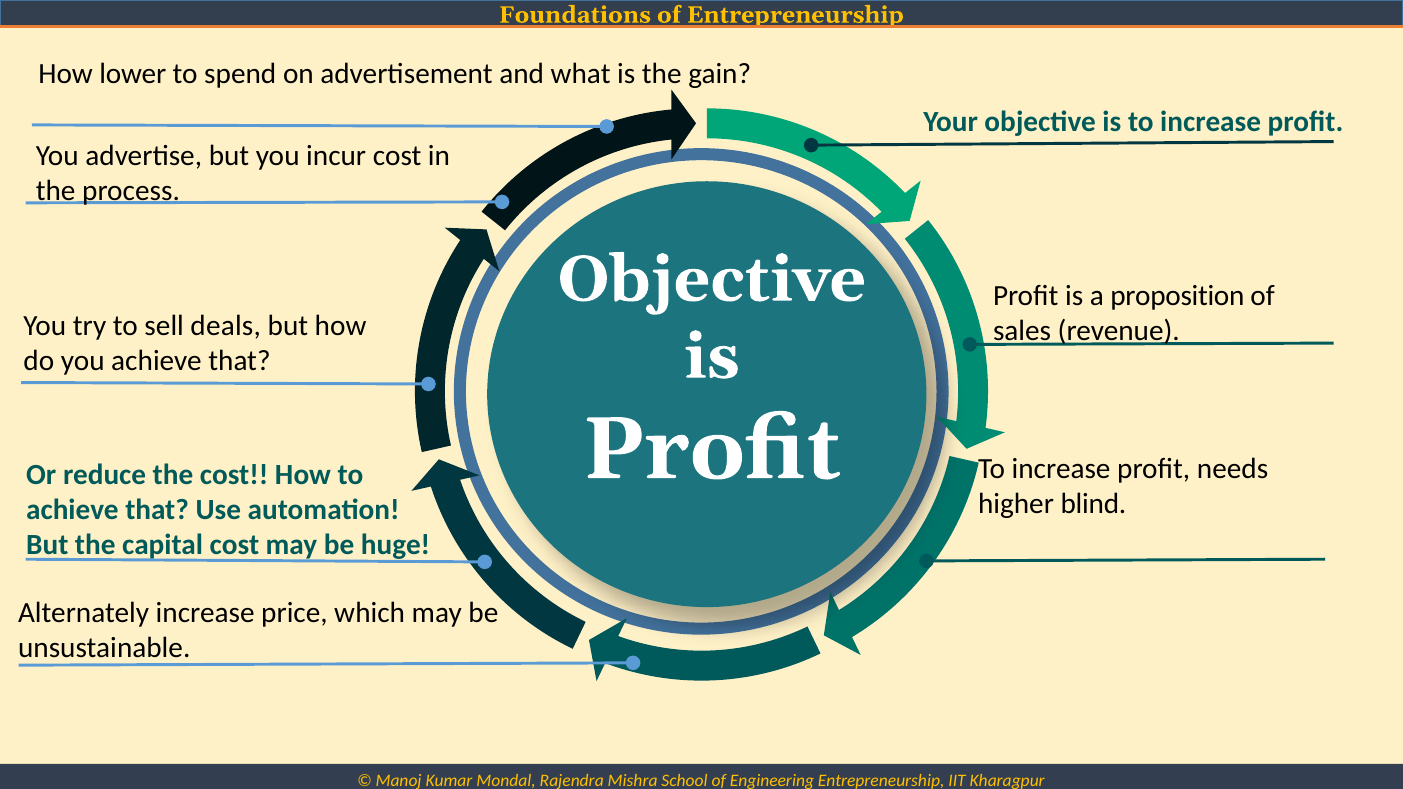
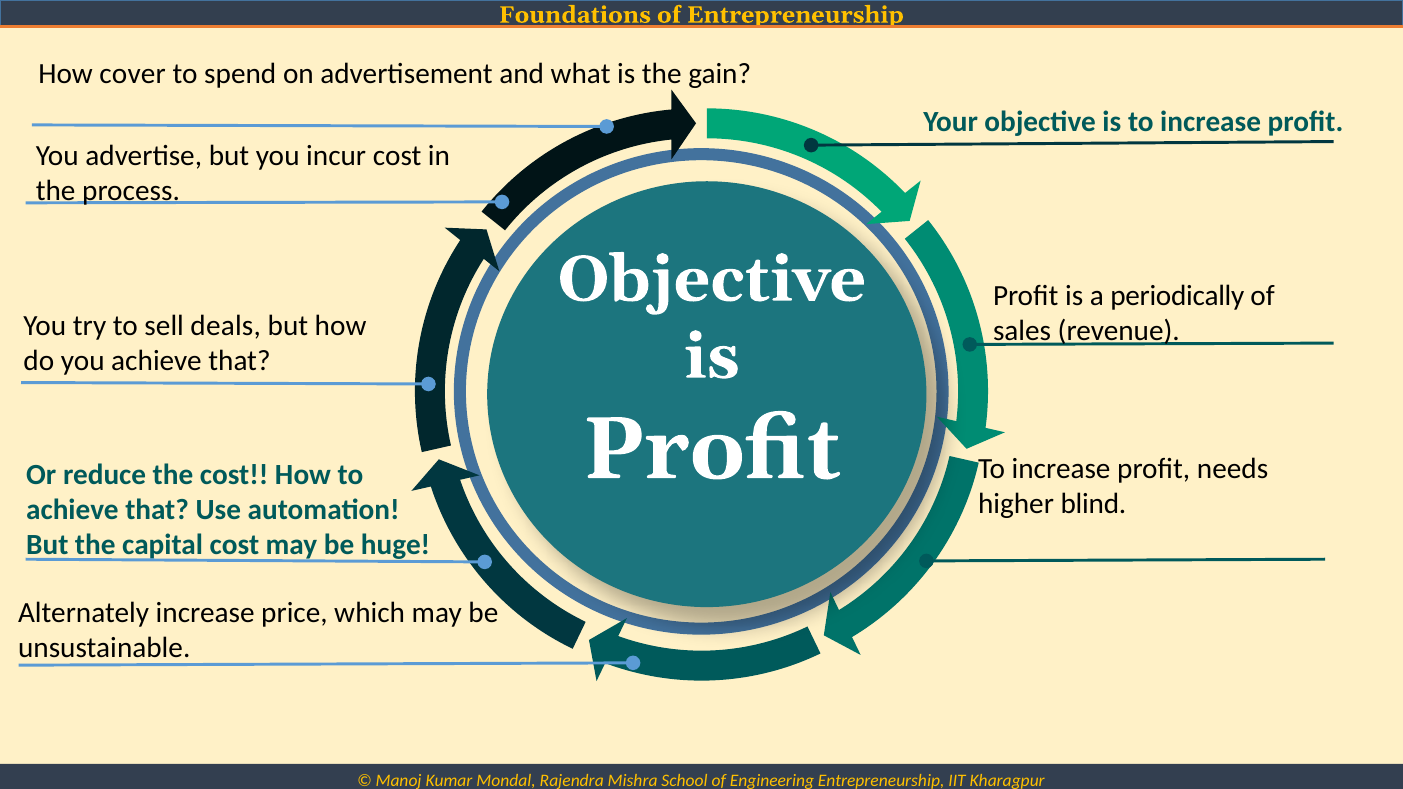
lower: lower -> cover (133, 74)
proposition: proposition -> periodically (1177, 296)
